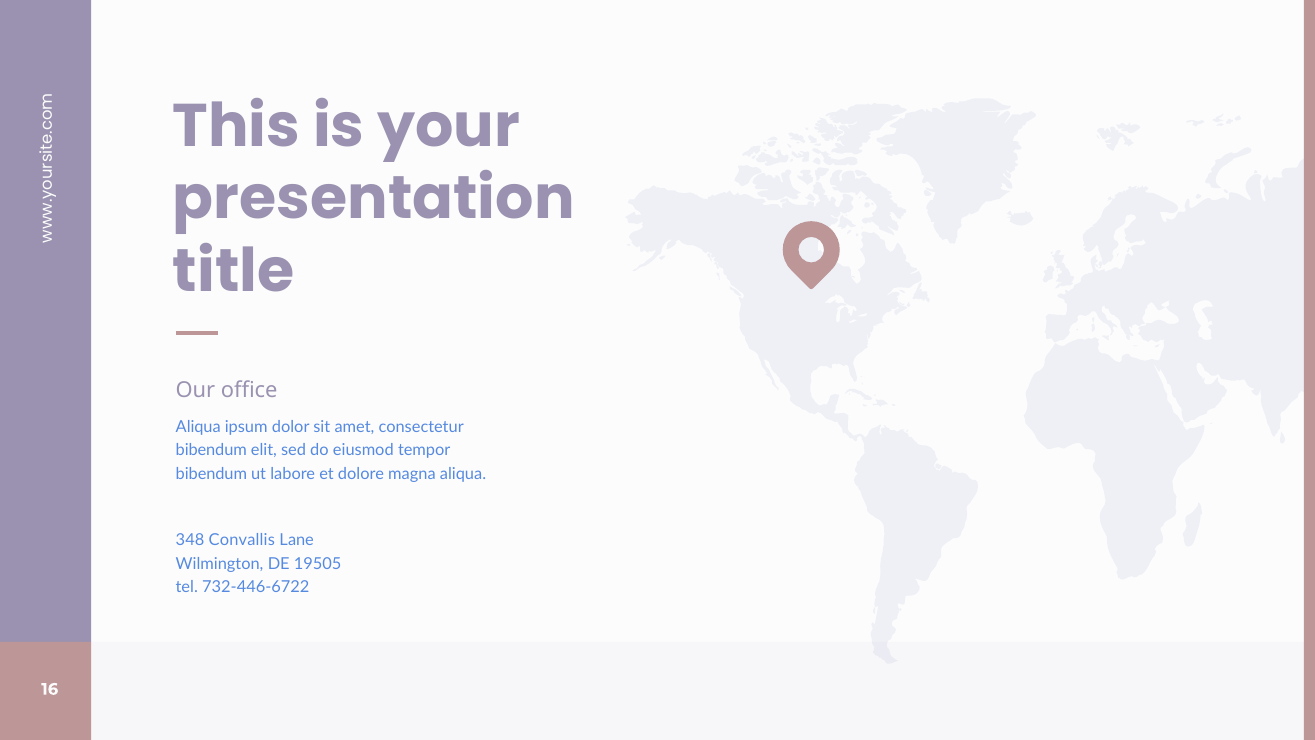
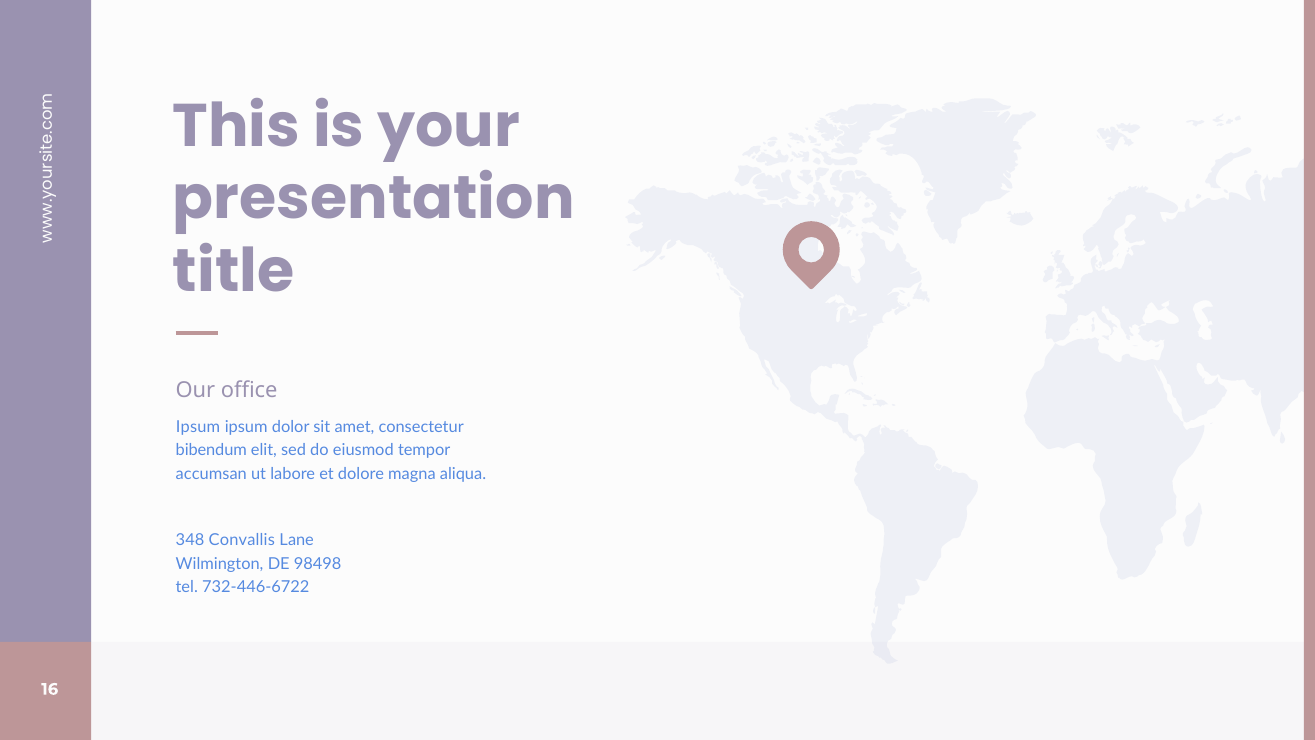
Aliqua: Aliqua -> Ipsum (198, 427)
bibendum: bibendum -> accumsan (211, 474)
19505: 19505 -> 98498 (318, 564)
